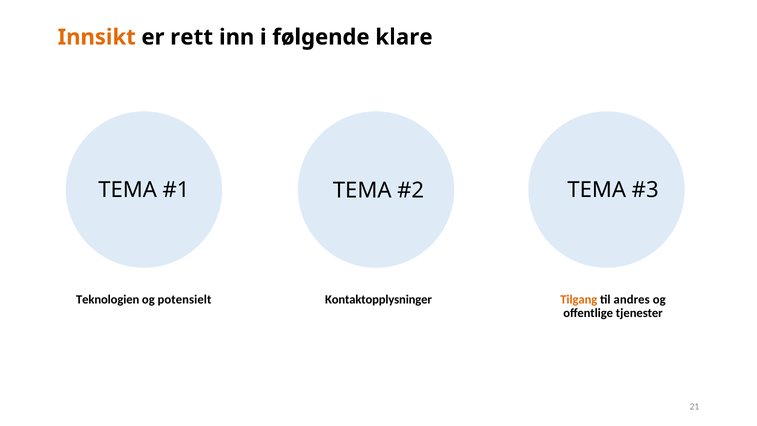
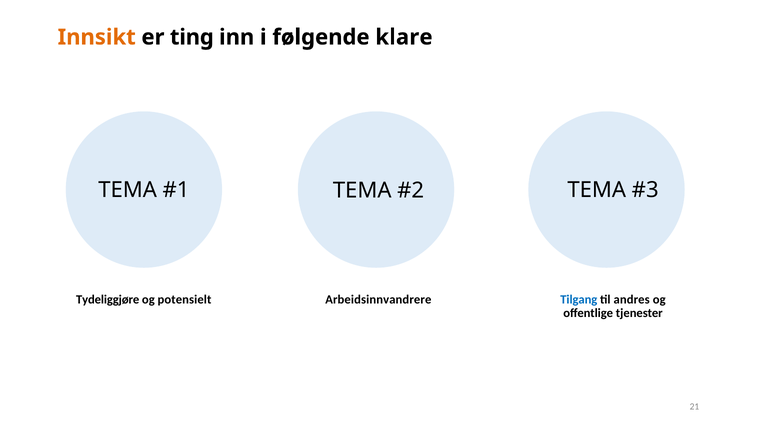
rett: rett -> ting (192, 37)
Teknologien: Teknologien -> Tydeliggjøre (108, 300)
Kontaktopplysninger: Kontaktopplysninger -> Arbeidsinnvandrere (378, 300)
Tilgang colour: orange -> blue (579, 300)
